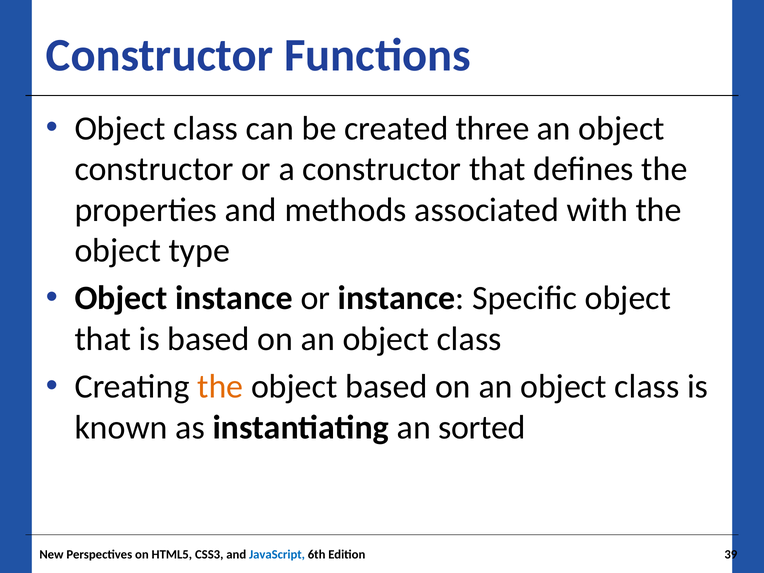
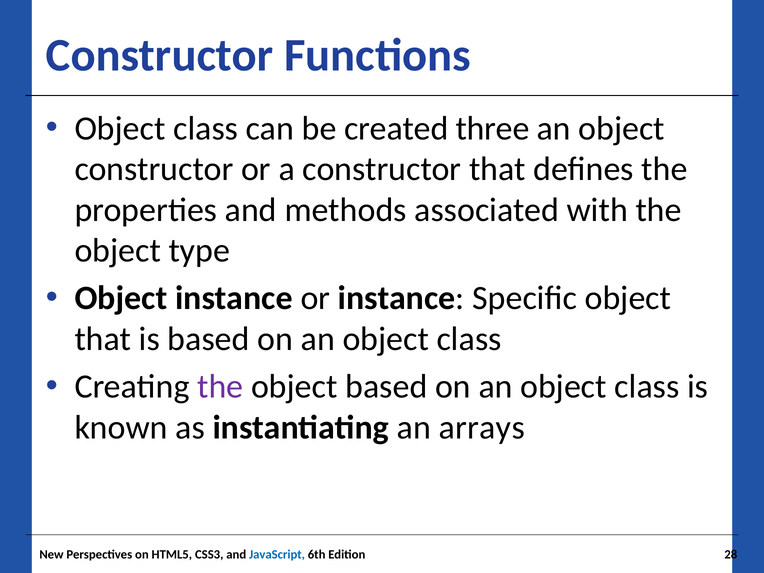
the colour: orange -> purple (220, 387)
sorted: sorted -> arrays (482, 427)
39: 39 -> 28 (731, 555)
